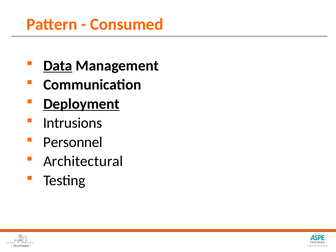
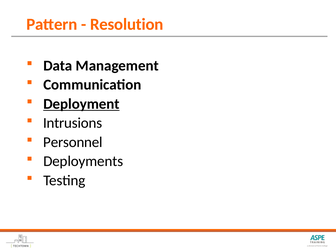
Consumed: Consumed -> Resolution (127, 24)
Data underline: present -> none (58, 66)
Architectural: Architectural -> Deployments (83, 161)
